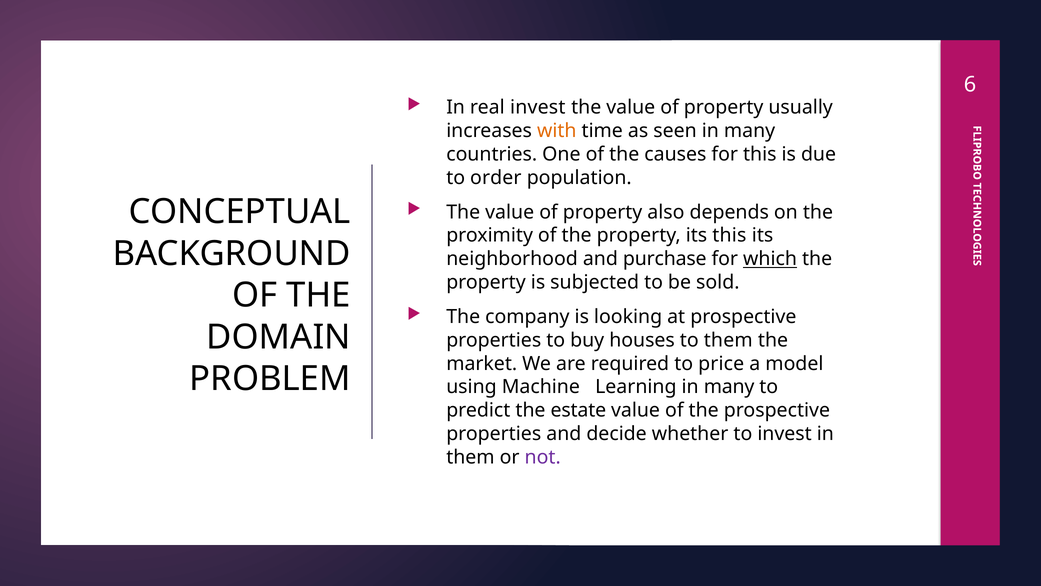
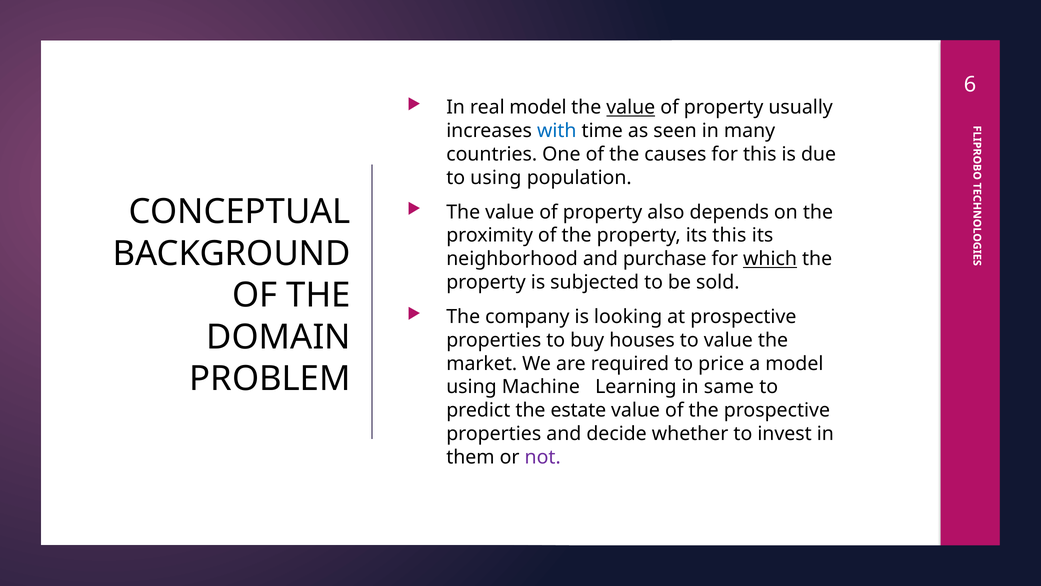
real invest: invest -> model (538, 107)
value underline: none -> present (631, 107)
with colour: orange -> blue (557, 131)
to order: order -> using (496, 178)
to them: them -> value (728, 340)
Learning in many: many -> same (729, 387)
